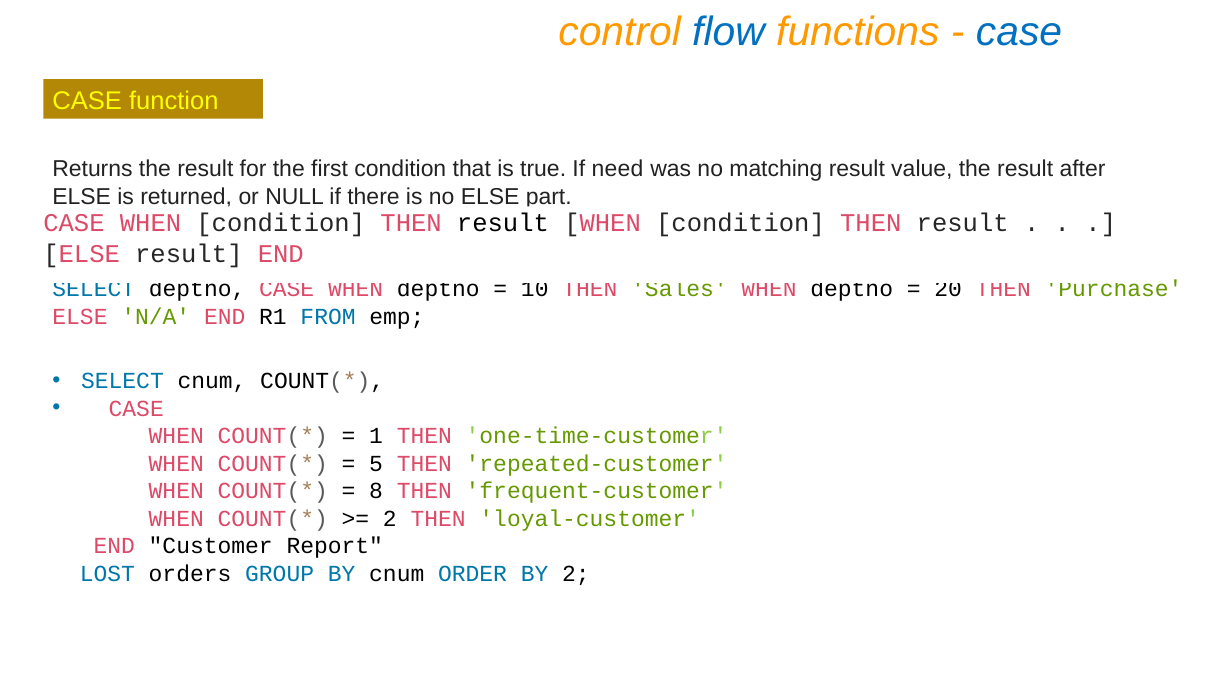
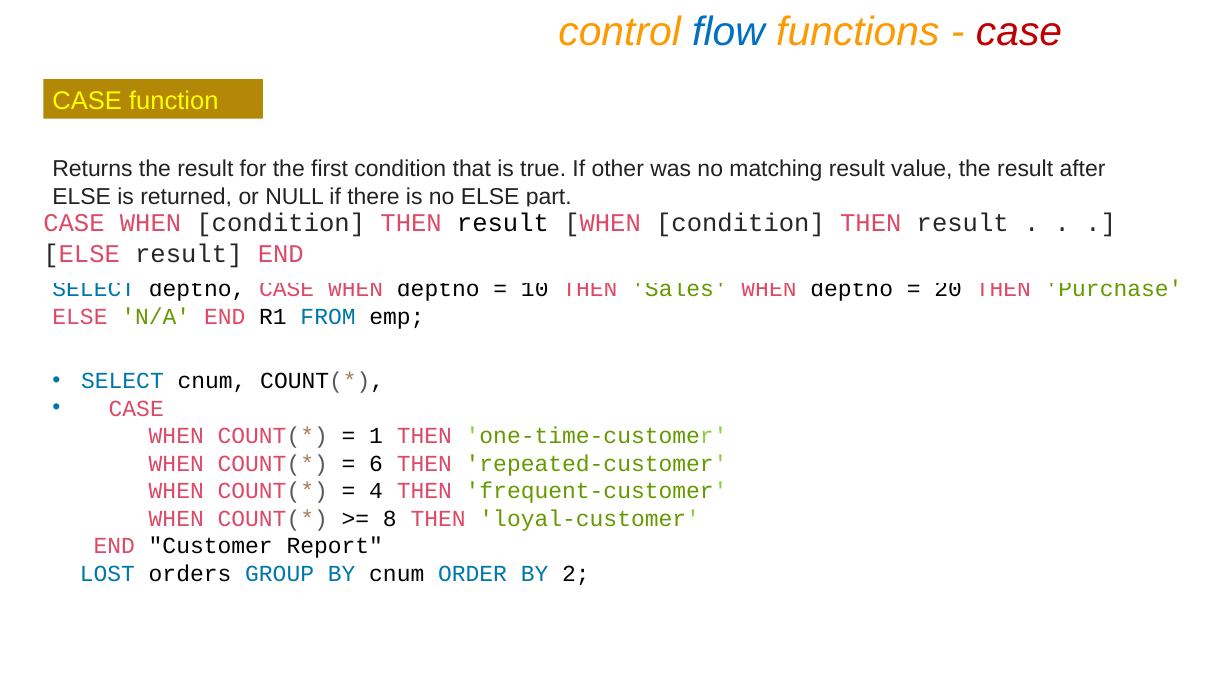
case colour: blue -> red (1019, 32)
need: need -> other (618, 169)
5: 5 -> 6 (376, 464)
8: 8 -> 4 (376, 491)
2: 2 -> 8 (390, 519)
